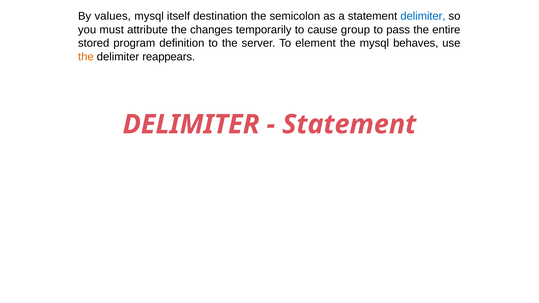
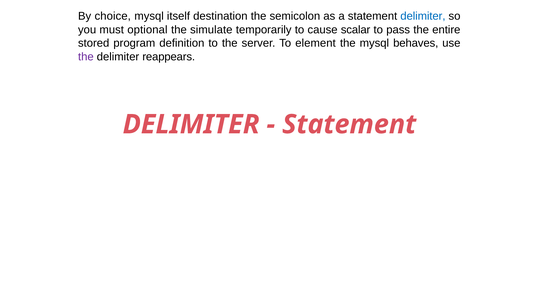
values: values -> choice (113, 16)
attribute: attribute -> optional (147, 30)
changes: changes -> simulate (211, 30)
group: group -> scalar (356, 30)
the colour: orange -> purple (86, 57)
